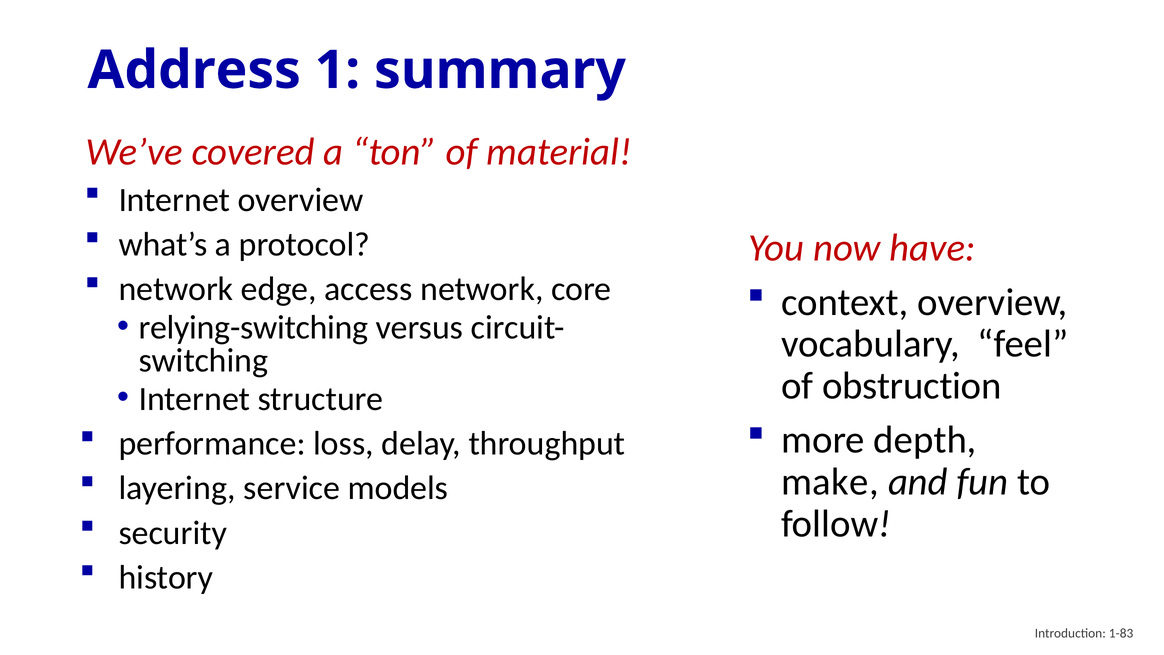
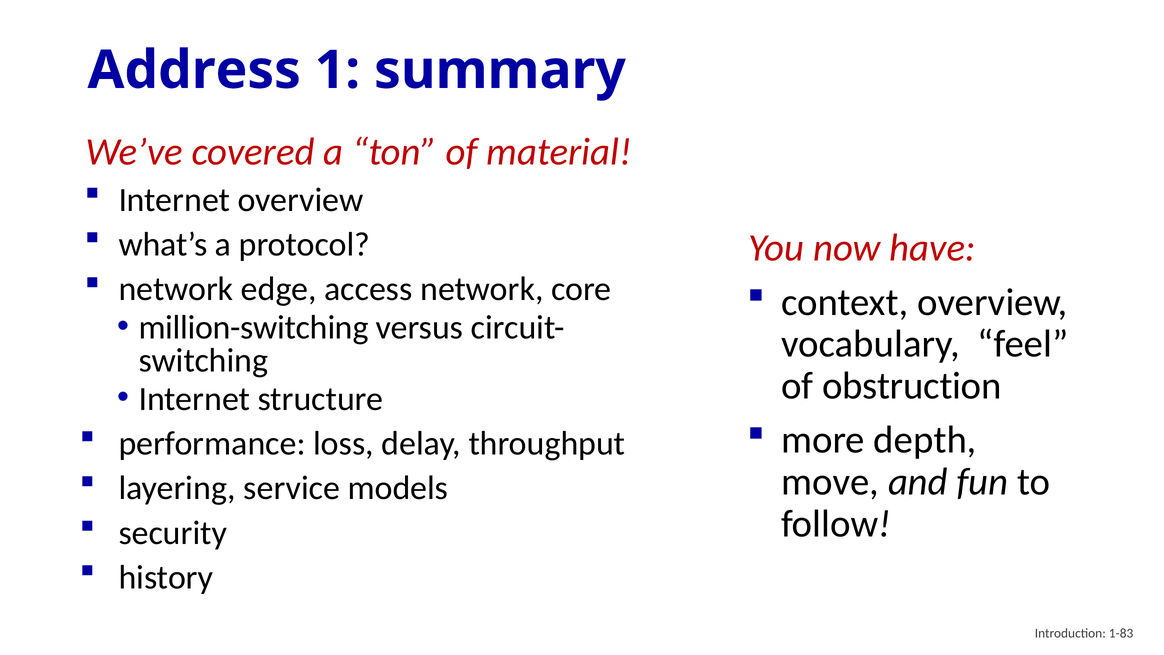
relying-switching: relying-switching -> million-switching (254, 328)
make: make -> move (830, 482)
